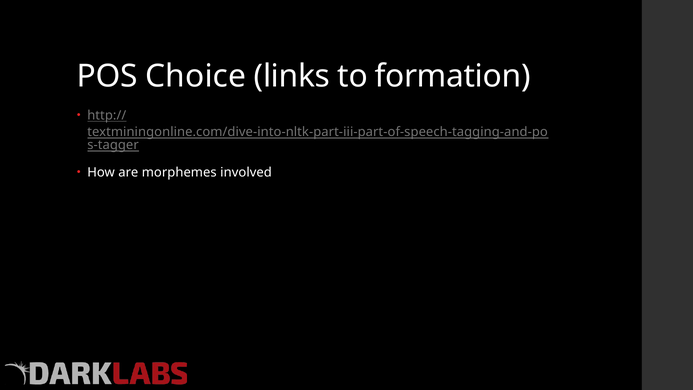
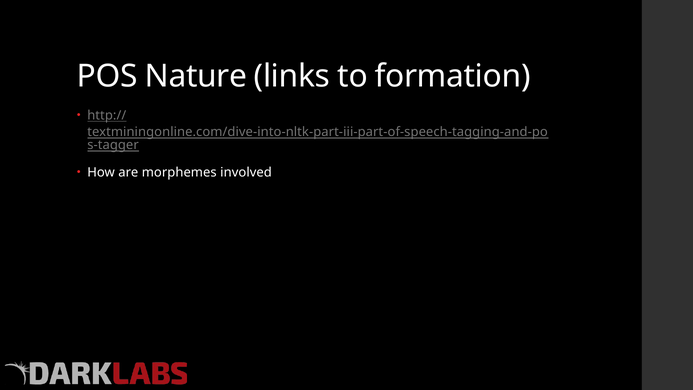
Choice: Choice -> Nature (196, 76)
